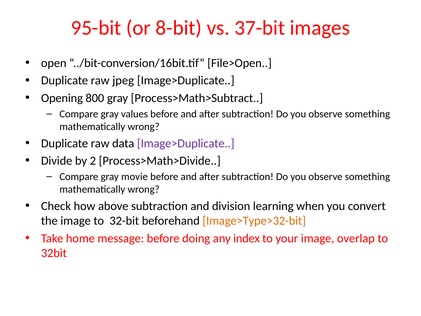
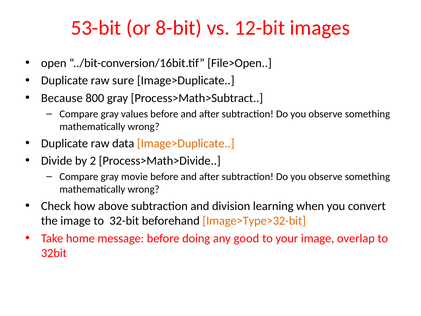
95-bit: 95-bit -> 53-bit (96, 28)
37-bit: 37-bit -> 12-bit (260, 28)
jpeg: jpeg -> sure (123, 80)
Opening: Opening -> Because (62, 98)
Image>Duplicate colour: purple -> orange (186, 143)
index: index -> good (246, 238)
